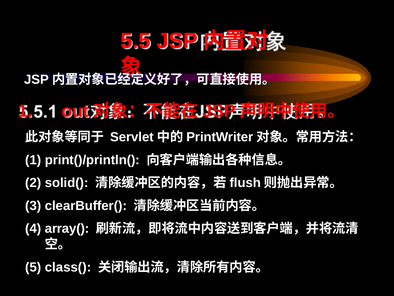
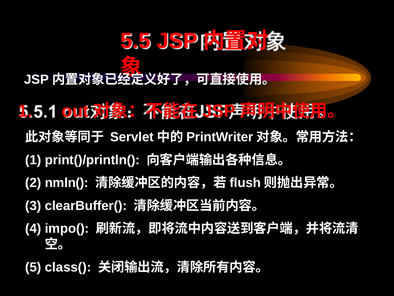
solid(: solid( -> nmln( (67, 183)
array(: array( -> impo( (67, 228)
